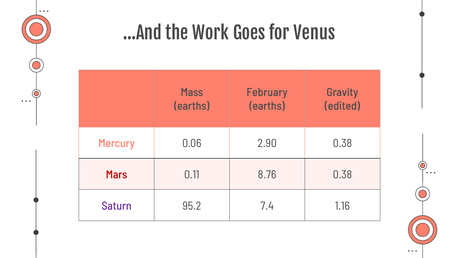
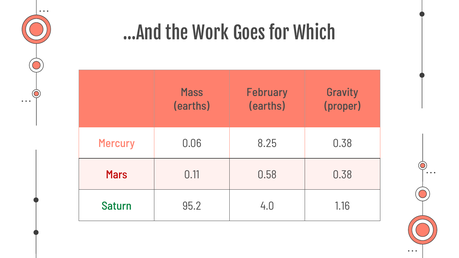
Venus: Venus -> Which (314, 34)
edited: edited -> proper (342, 106)
2.90: 2.90 -> 8.25 (267, 144)
8.76: 8.76 -> 0.58 (267, 175)
Saturn colour: purple -> green (117, 206)
7.4: 7.4 -> 4.0 (267, 206)
